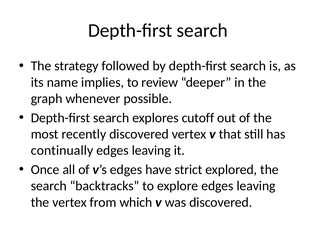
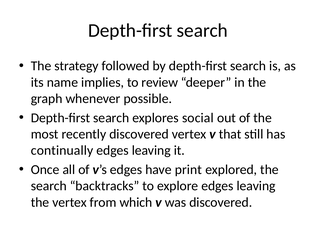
cutoff: cutoff -> social (198, 118)
strict: strict -> print (188, 170)
